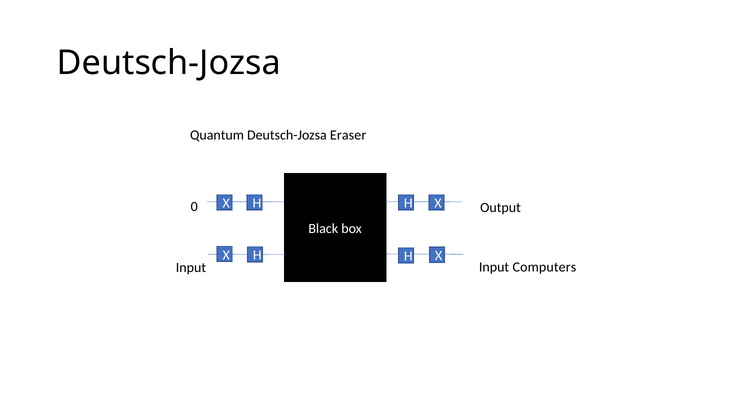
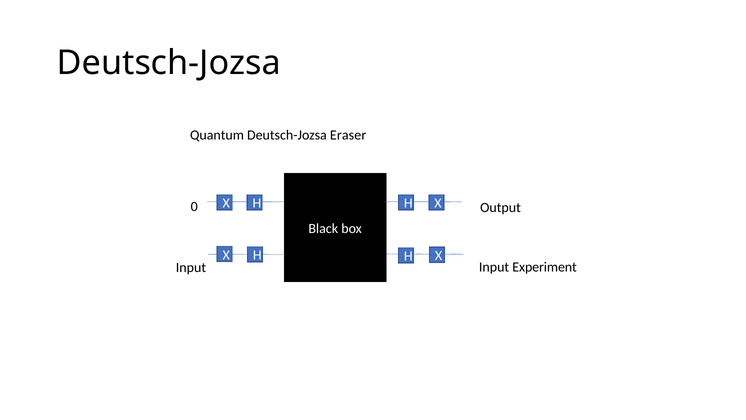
Computers: Computers -> Experiment (545, 267)
